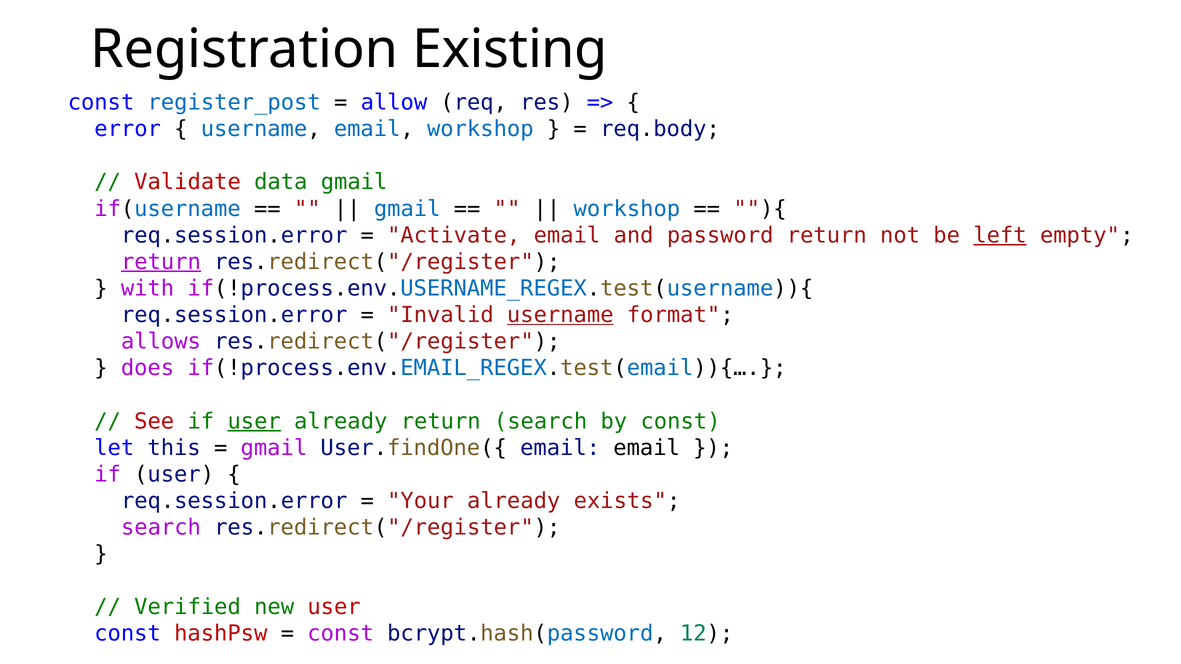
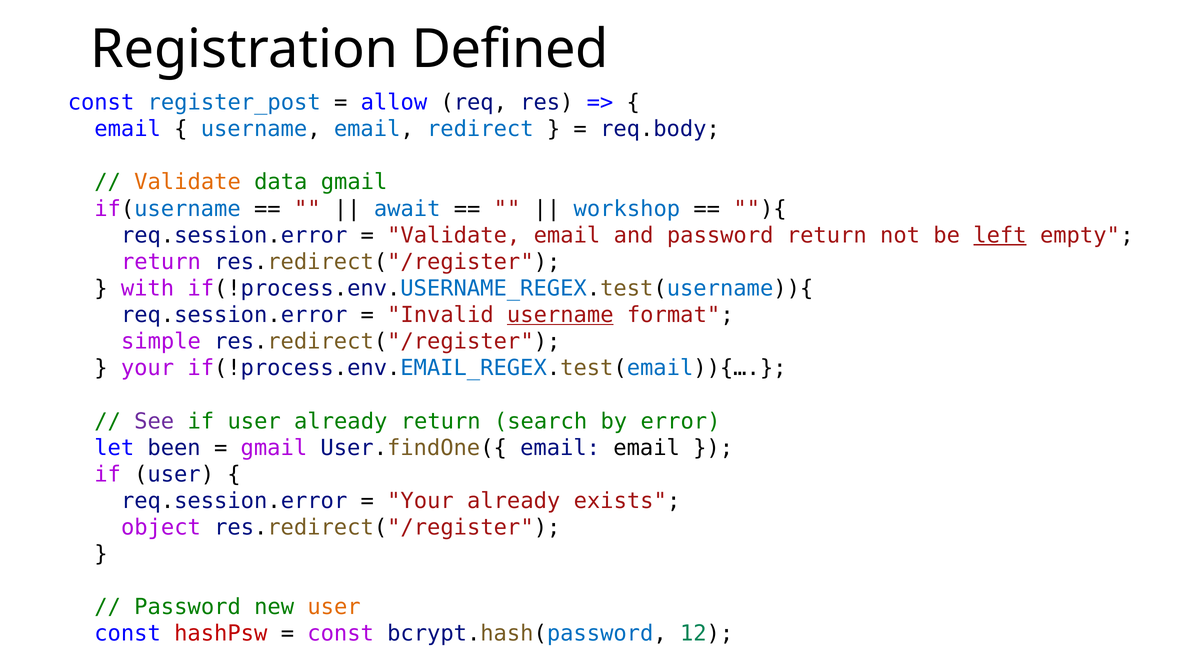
Existing: Existing -> Defined (510, 49)
error: error -> email (128, 129)
email workshop: workshop -> redirect (480, 129)
Validate colour: red -> orange (188, 182)
gmail: gmail -> await (407, 209)
Activate: Activate -> Validate (454, 235)
return underline: present -> none (161, 262)
allows: allows -> simple (161, 342)
does: does -> your (148, 368)
See colour: red -> purple (154, 421)
user underline: present -> none (254, 421)
by const: const -> error (681, 421)
this: this -> been (174, 448)
search: search -> object (161, 528)
Verified: Verified -> Password (188, 607)
user colour: red -> orange (334, 607)
